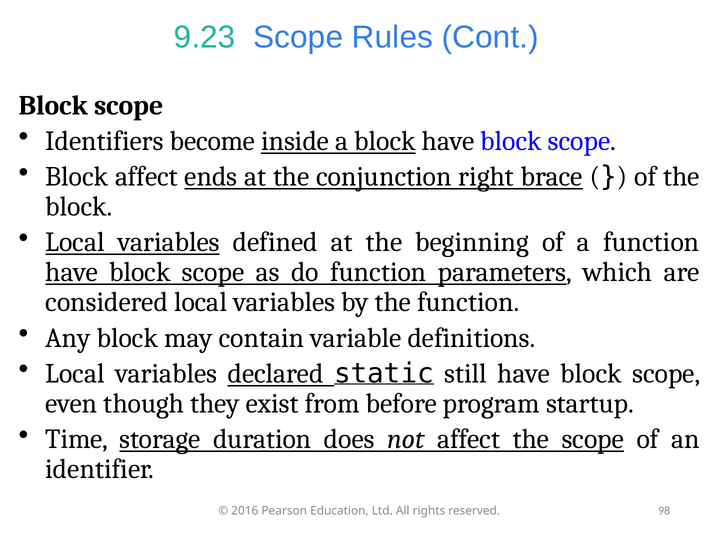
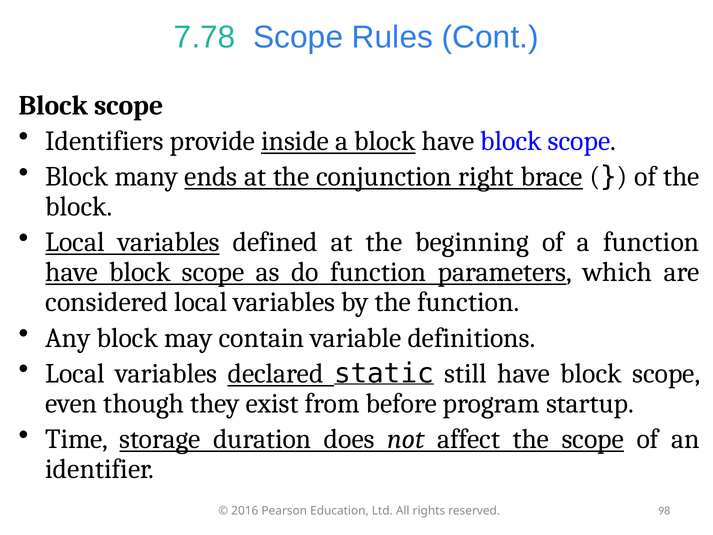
9.23: 9.23 -> 7.78 (205, 37)
become: become -> provide (212, 141)
Block affect: affect -> many (146, 177)
